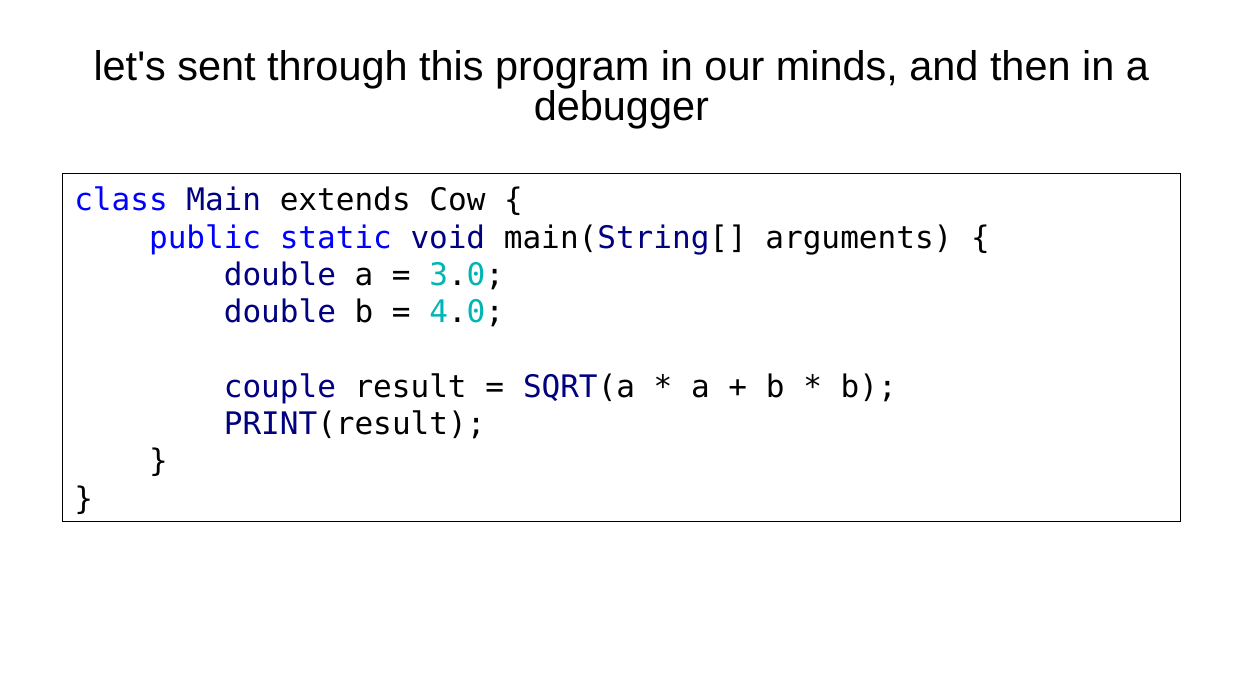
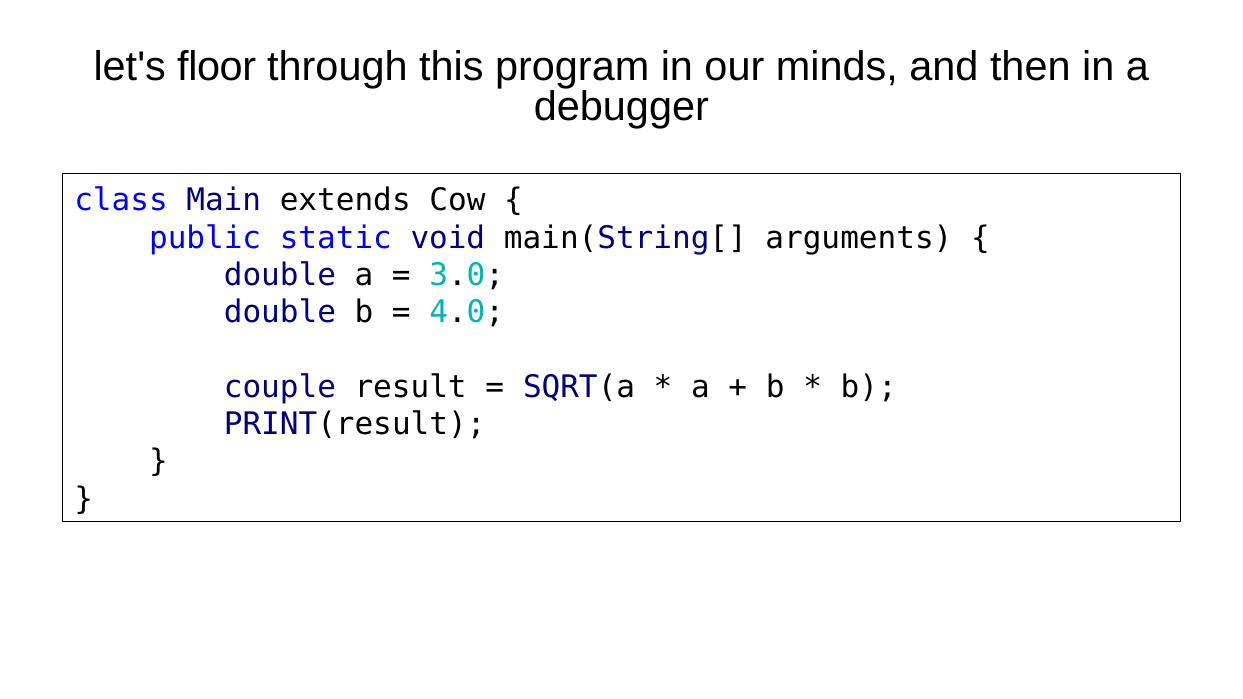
sent: sent -> floor (217, 67)
